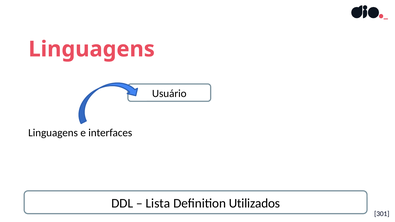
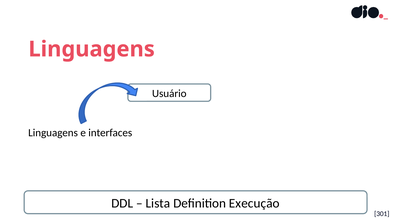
Utilizados: Utilizados -> Execução (254, 203)
